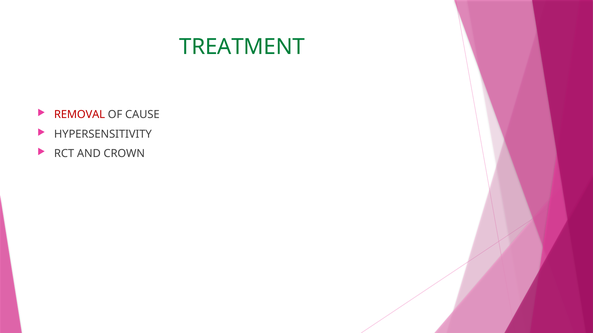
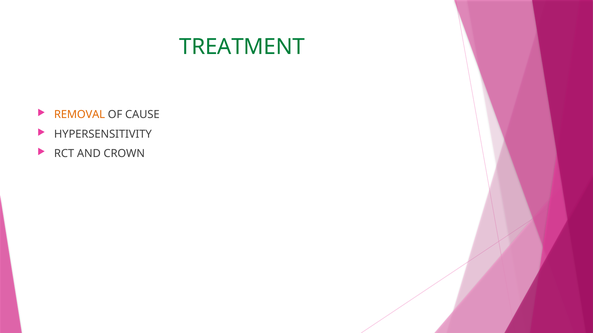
REMOVAL colour: red -> orange (80, 115)
